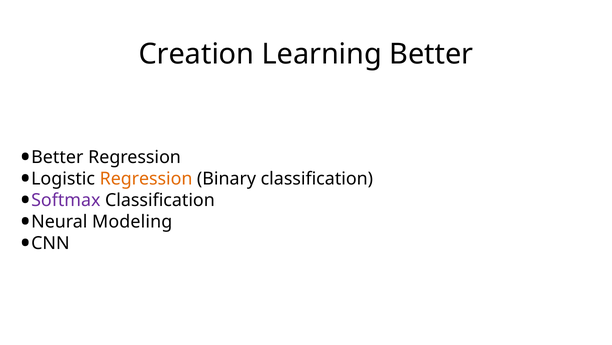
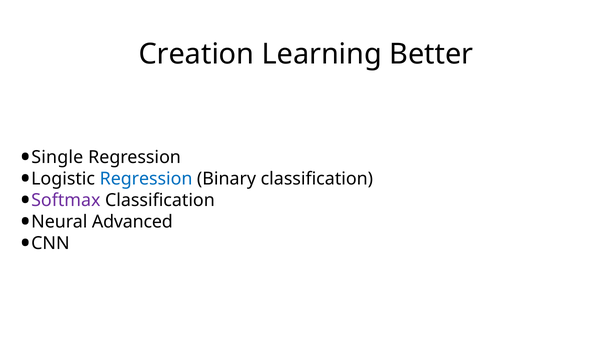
Better: Better -> Single (57, 157)
Regression colour: orange -> blue (146, 178)
Modeling: Modeling -> Advanced (132, 221)
